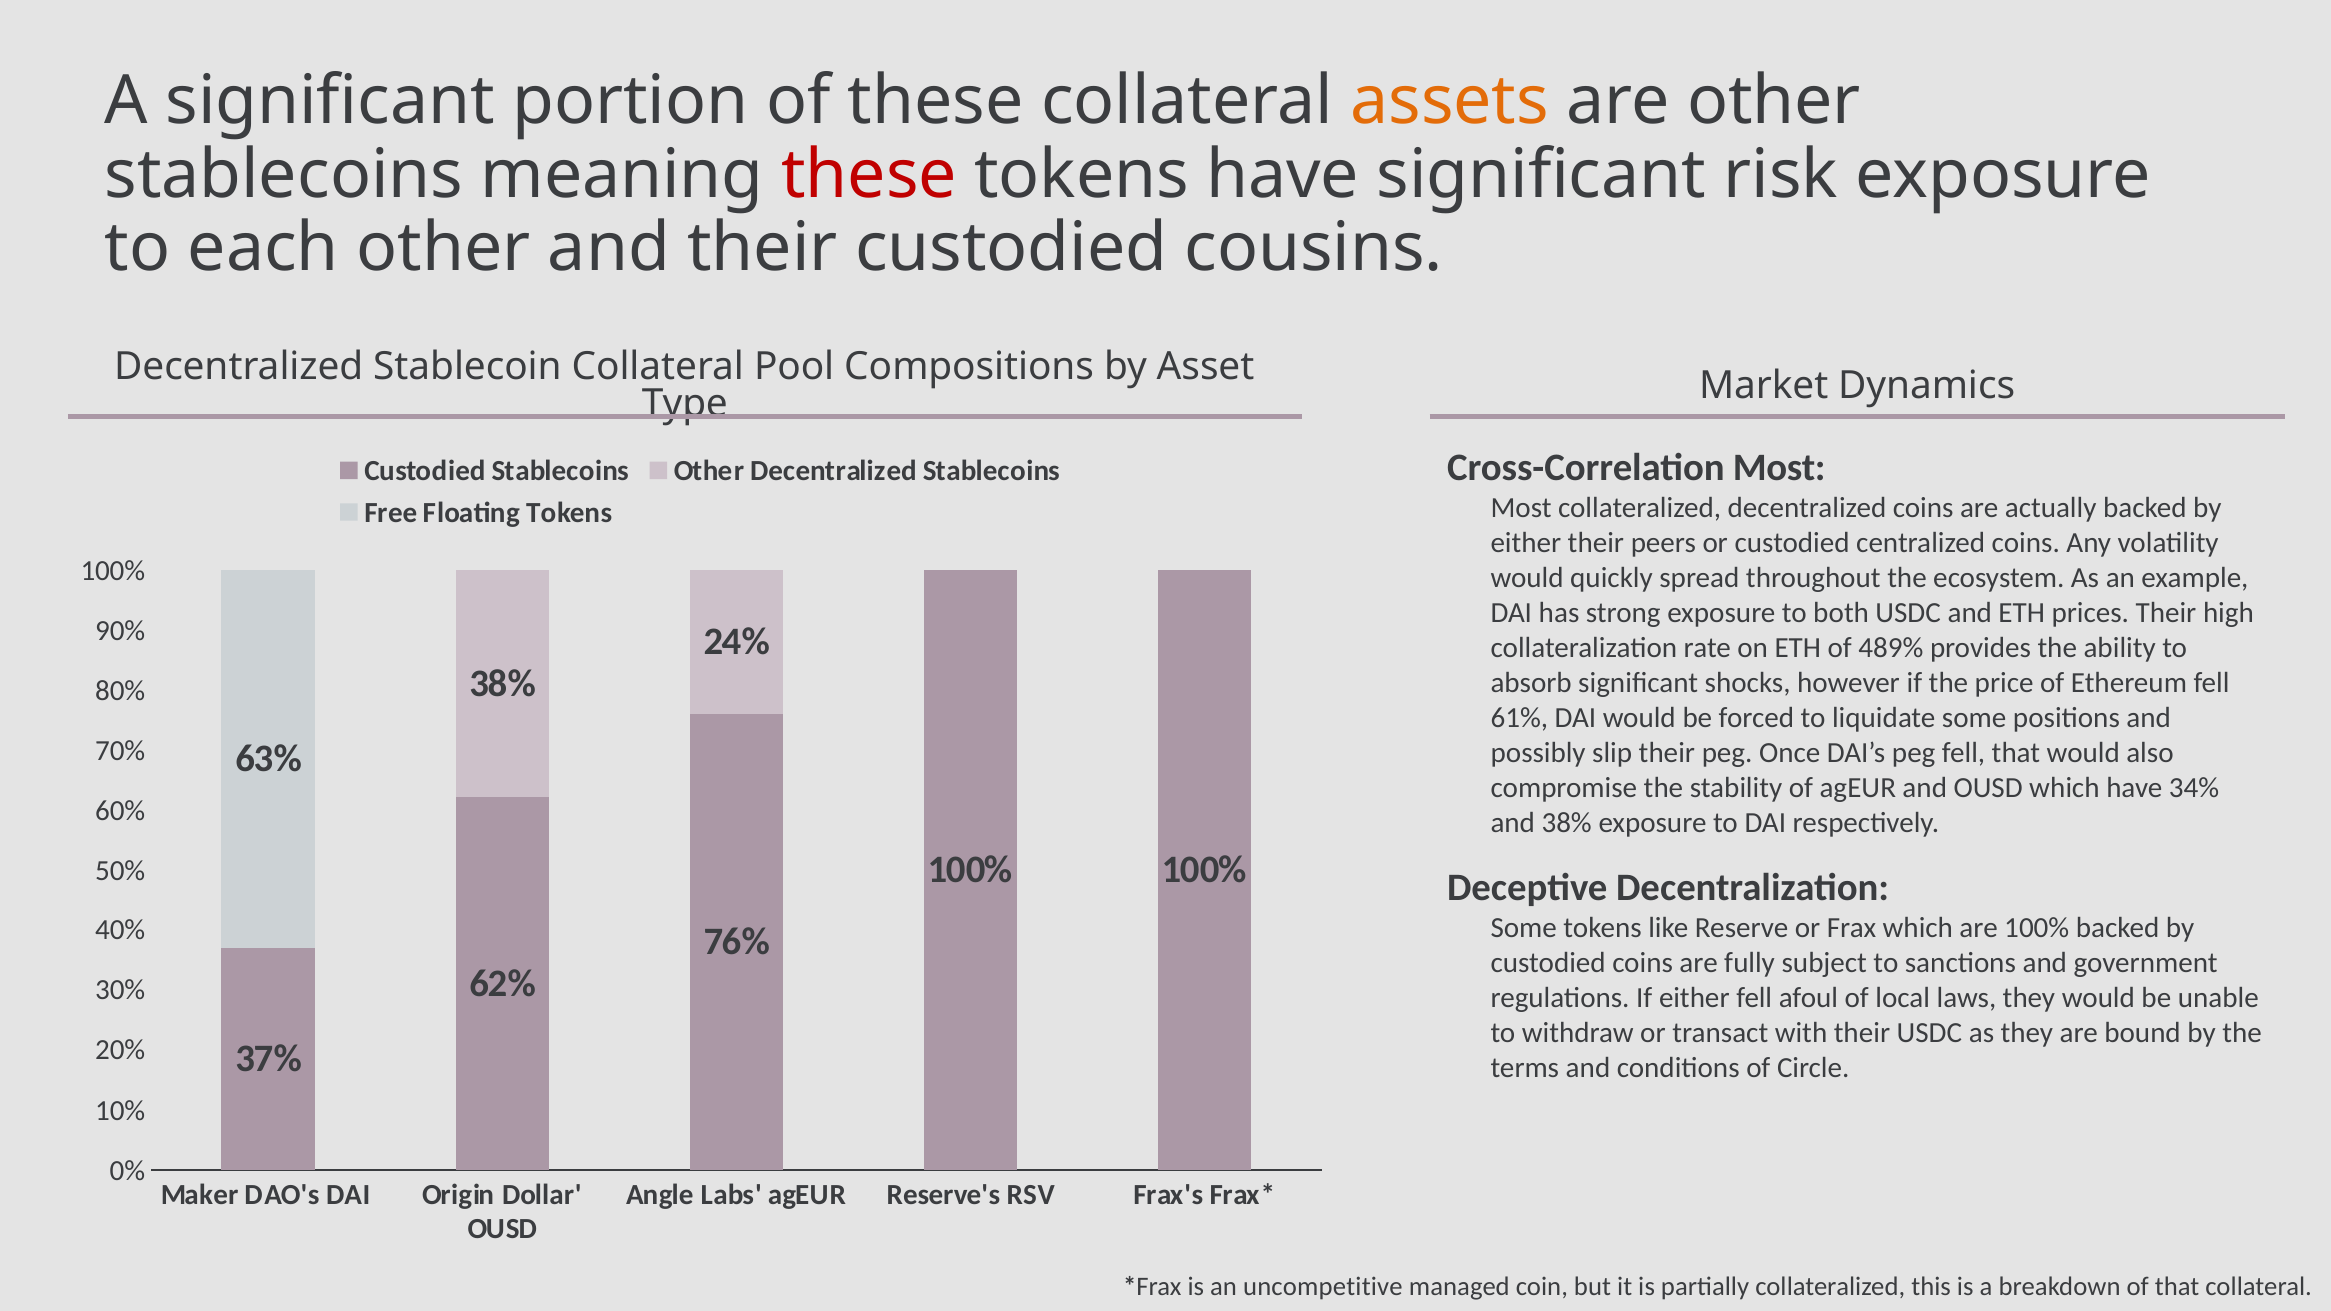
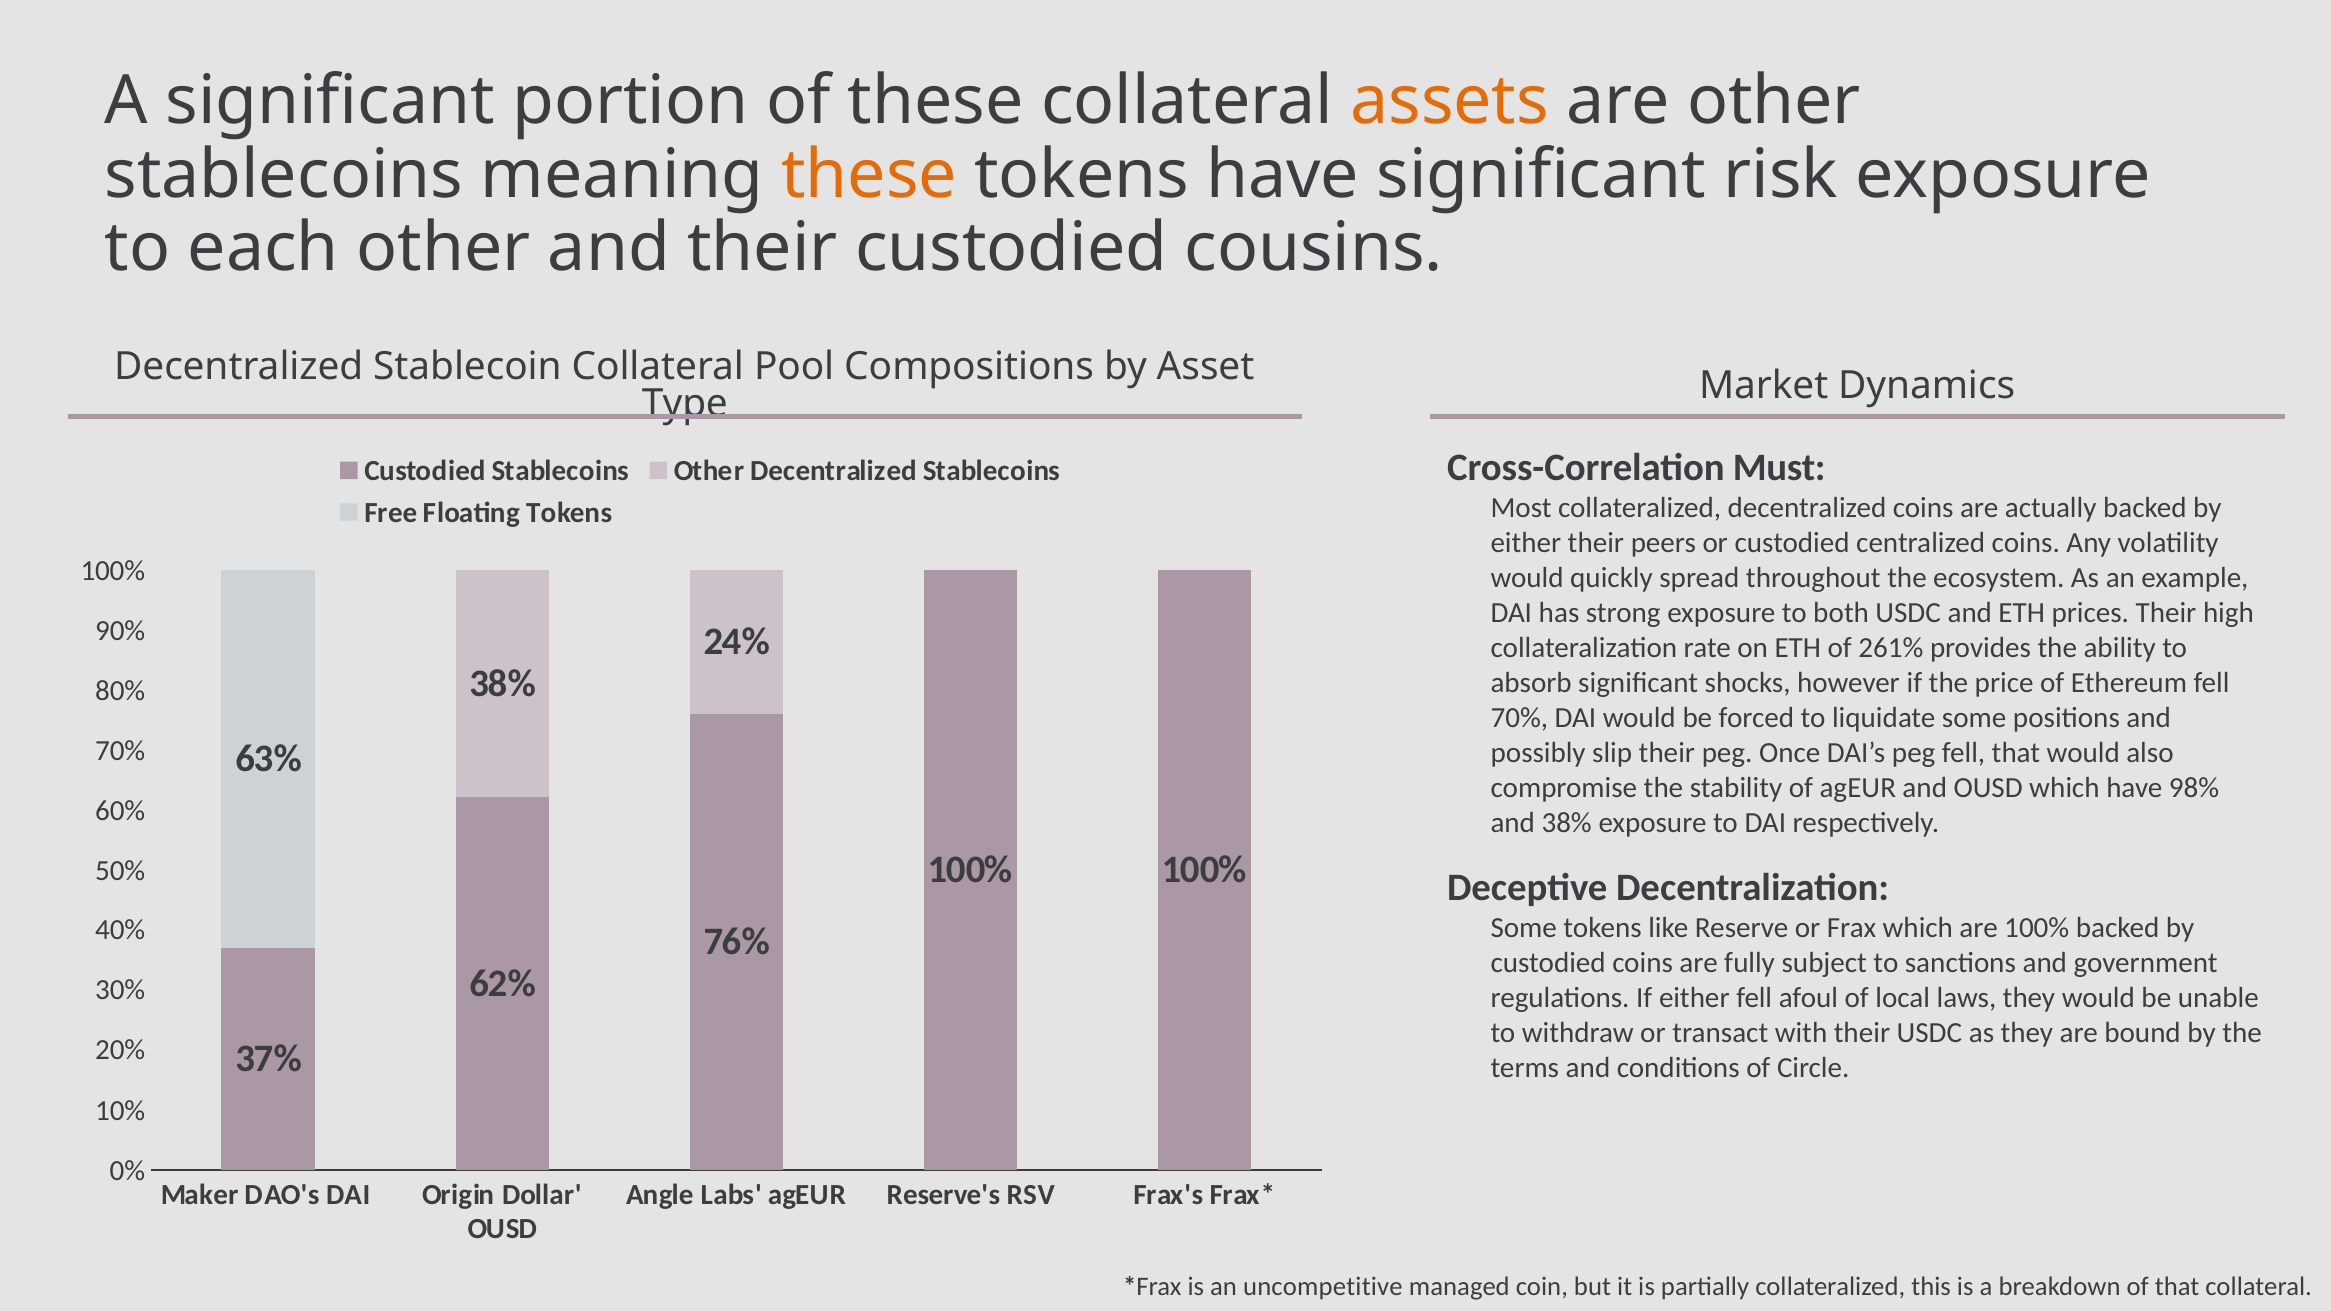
these colour: red -> orange (869, 175)
Cross-Correlation Most: Most -> Must (1779, 468)
489%: 489% -> 261% (1891, 648)
61%: 61% -> 70% (1519, 718)
34%: 34% -> 98% (2194, 788)
